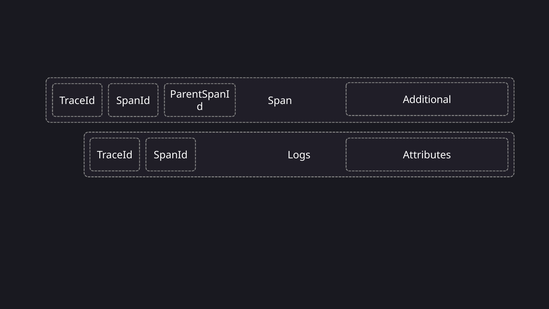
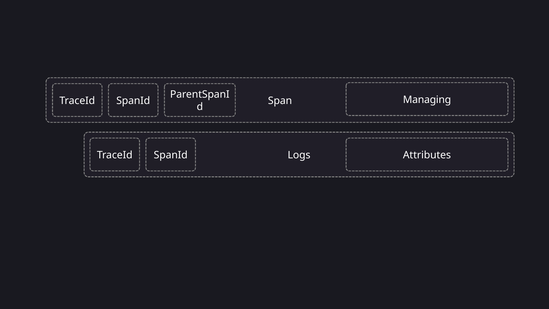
Additional: Additional -> Managing (427, 100)
